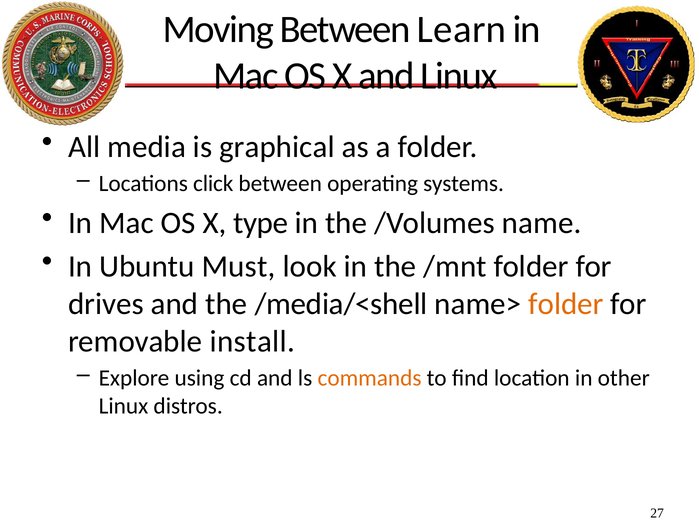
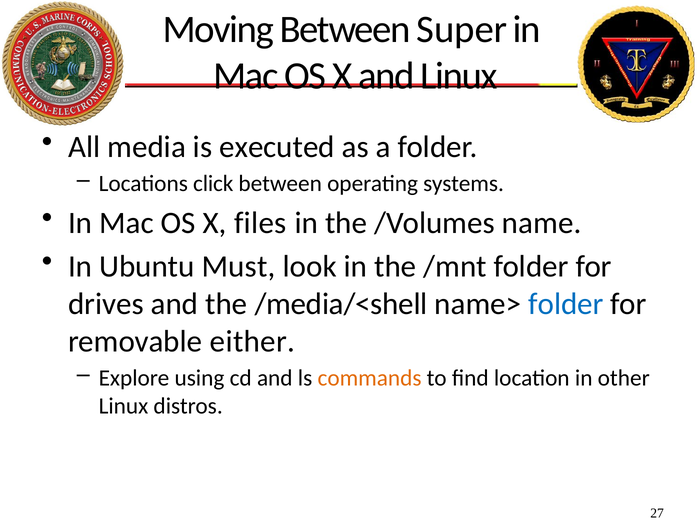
Learn: Learn -> Super (462, 29)
graphical: graphical -> executed (277, 147)
type: type -> files (260, 223)
folder colour: orange -> blue (566, 303)
install: install -> either (252, 341)
